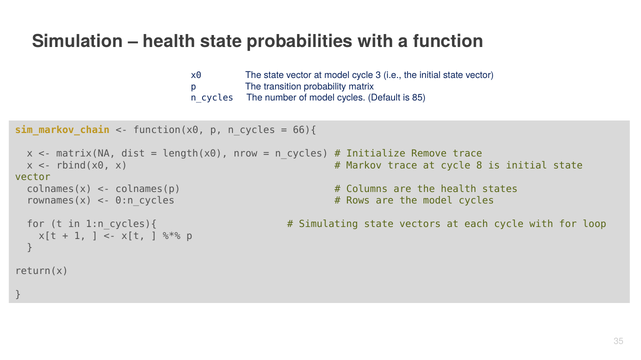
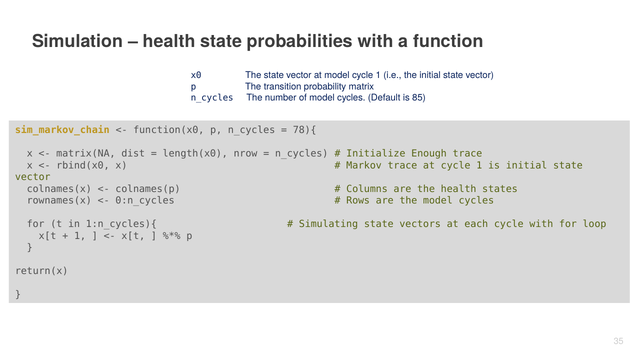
model cycle 3: 3 -> 1 (378, 75)
66){: 66){ -> 78){ (305, 130)
Remove: Remove -> Enough (429, 154)
at cycle 8: 8 -> 1 (479, 166)
